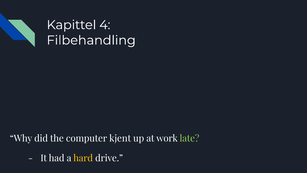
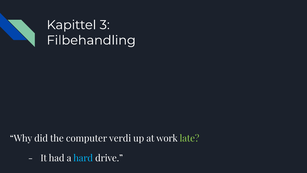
4: 4 -> 3 (105, 25)
kjent: kjent -> verdi (120, 138)
hard colour: yellow -> light blue (83, 158)
